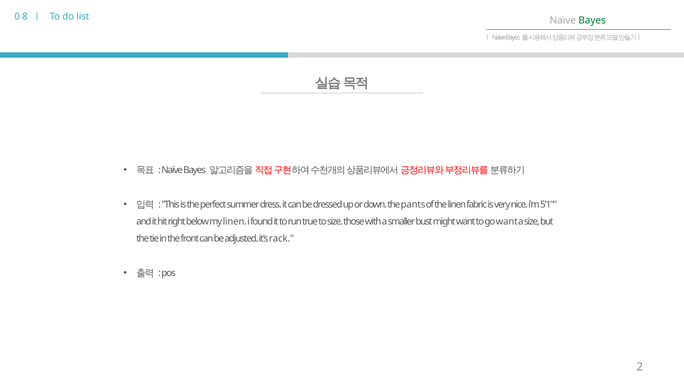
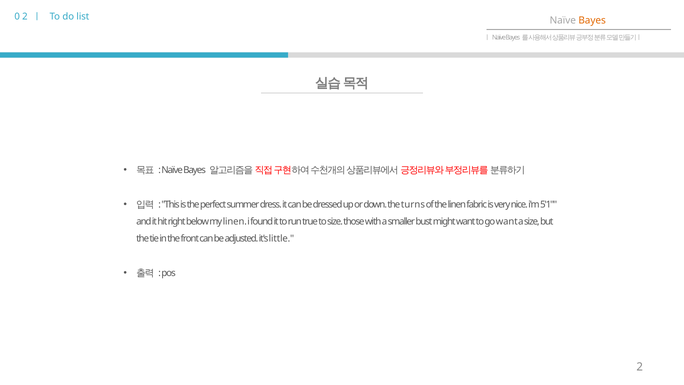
0 8: 8 -> 2 (25, 17)
Bayes colour: green -> orange (592, 20)
pants: pants -> turns (413, 204)
rack: rack -> little (281, 239)
